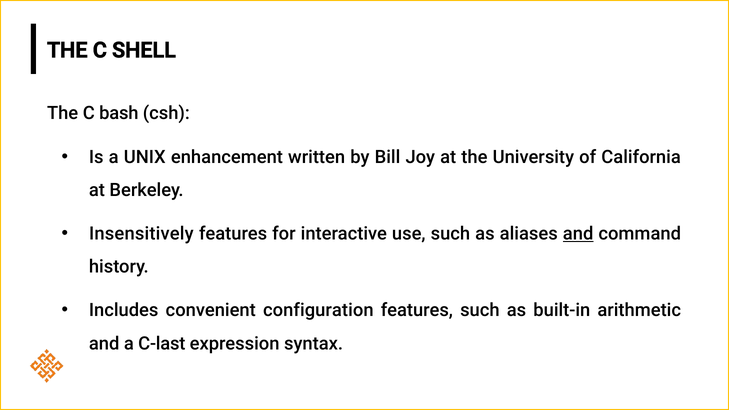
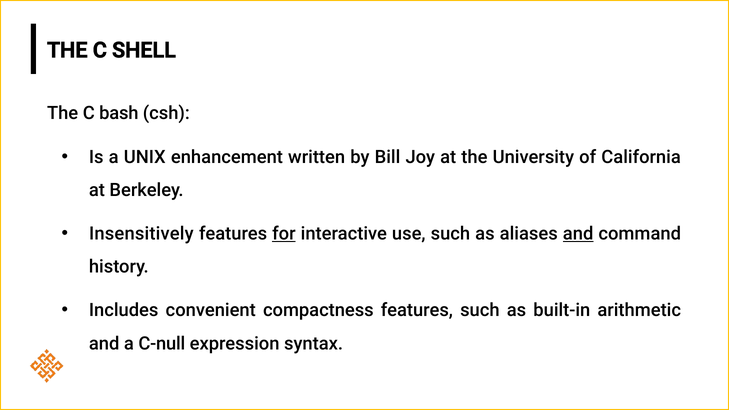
for underline: none -> present (284, 234)
configuration: configuration -> compactness (318, 310)
C-last: C-last -> C-null (162, 344)
